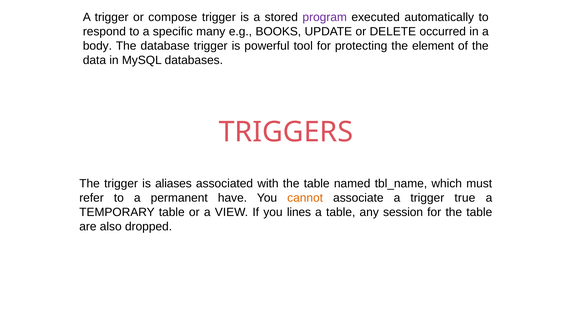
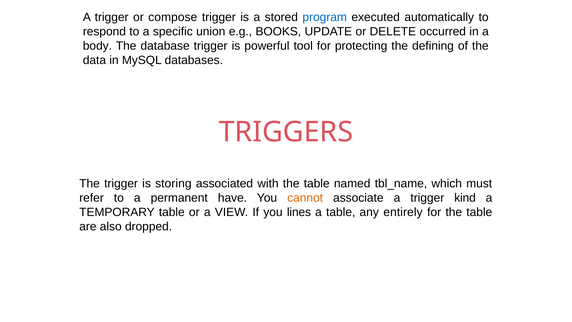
program colour: purple -> blue (325, 17)
many: many -> union (211, 32)
element: element -> defining (433, 46)
aliases: aliases -> storing (173, 184)
true: true -> kind (465, 198)
session: session -> entirely (403, 212)
